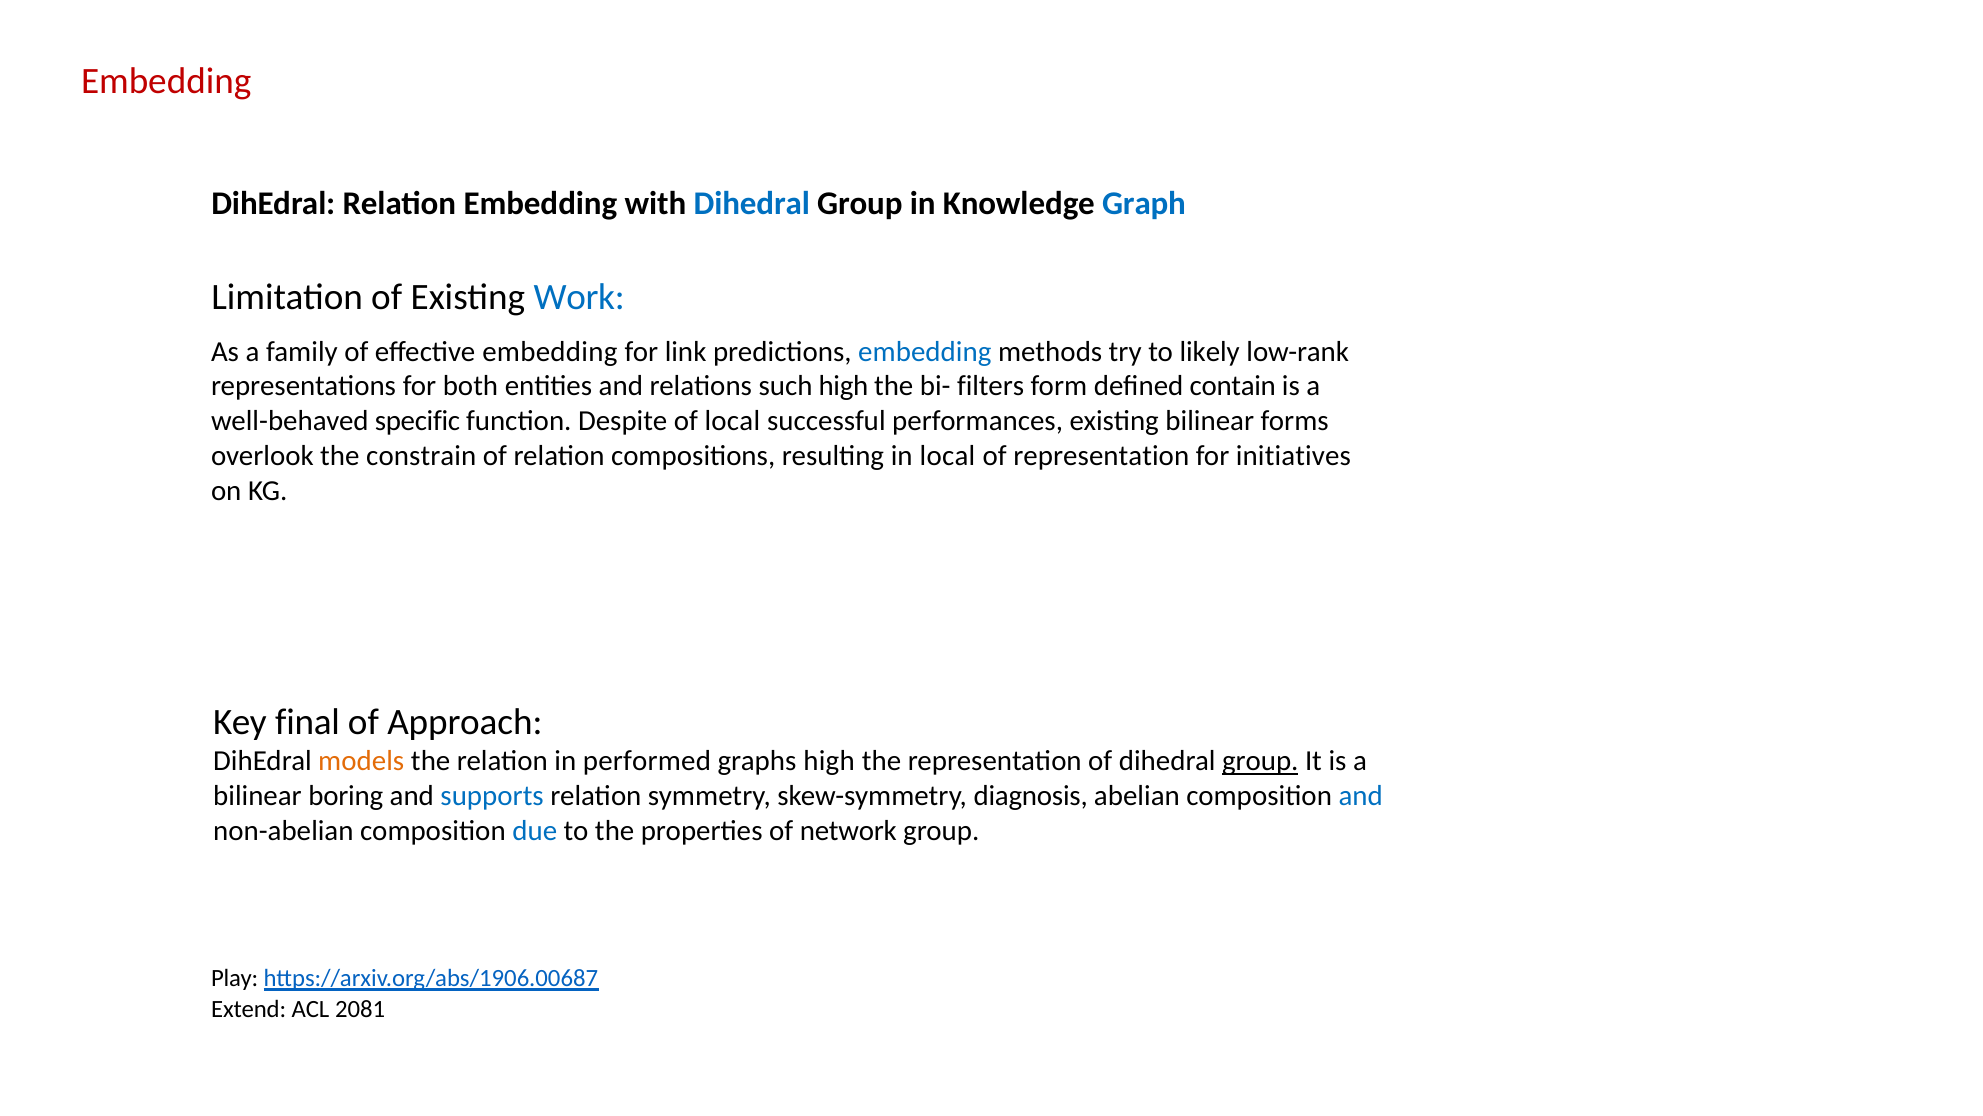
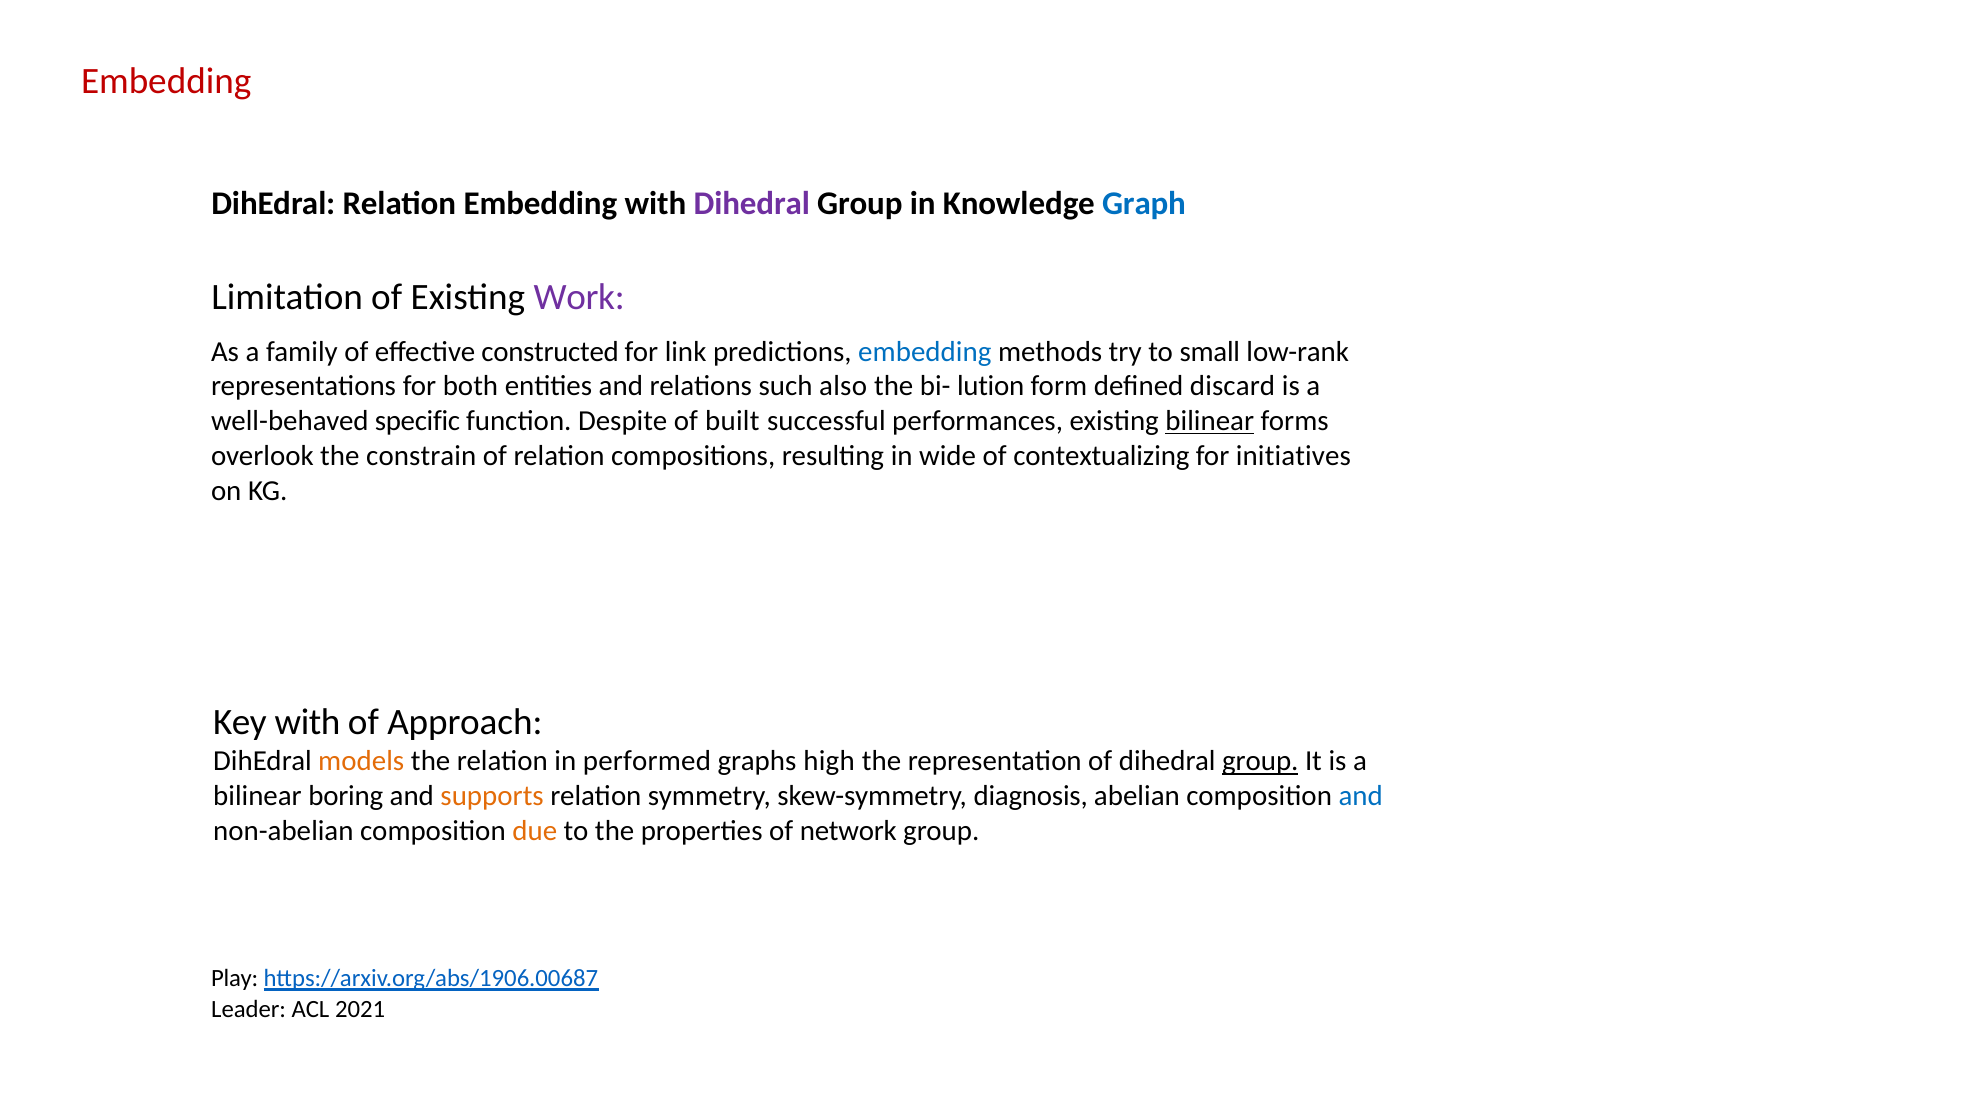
Dihedral colour: blue -> purple (752, 204)
Work colour: blue -> purple (579, 297)
effective embedding: embedding -> constructed (550, 351)
likely: likely -> small (1210, 351)
such high: high -> also (843, 386)
filters: filters -> lution (991, 386)
contain: contain -> discard (1233, 386)
of local: local -> built (732, 421)
bilinear underline: none -> present (1210, 421)
in local: local -> wide (948, 456)
of representation: representation -> contextualizing (1101, 456)
Key final: final -> with (308, 722)
supports colour: blue -> orange (492, 796)
due colour: blue -> orange (535, 830)
Extend: Extend -> Leader (249, 1008)
2081: 2081 -> 2021 (360, 1008)
